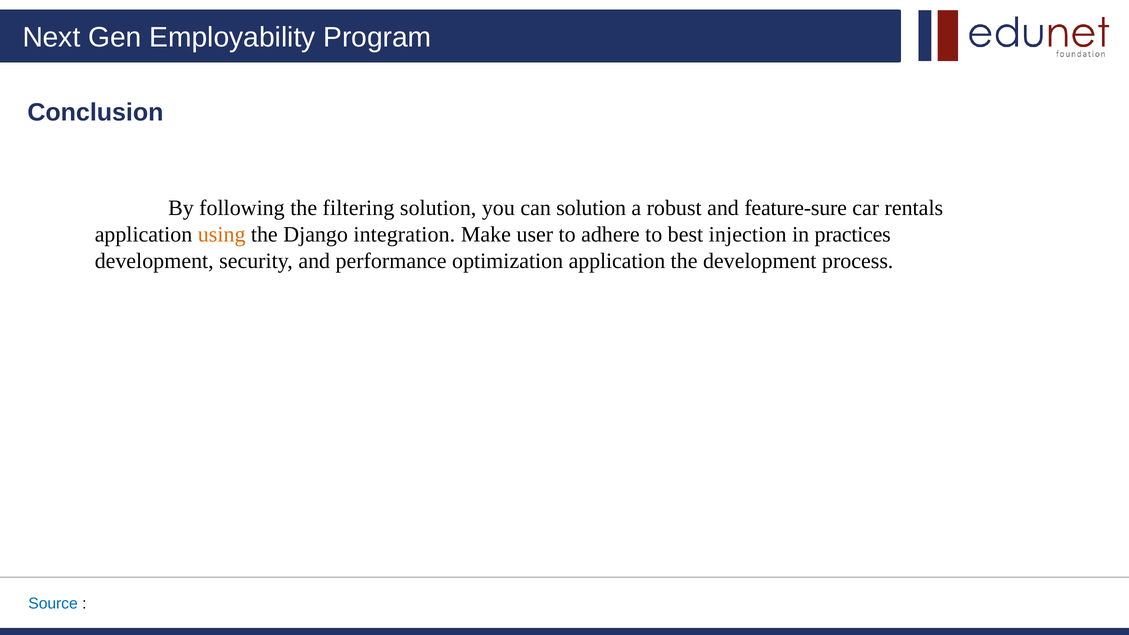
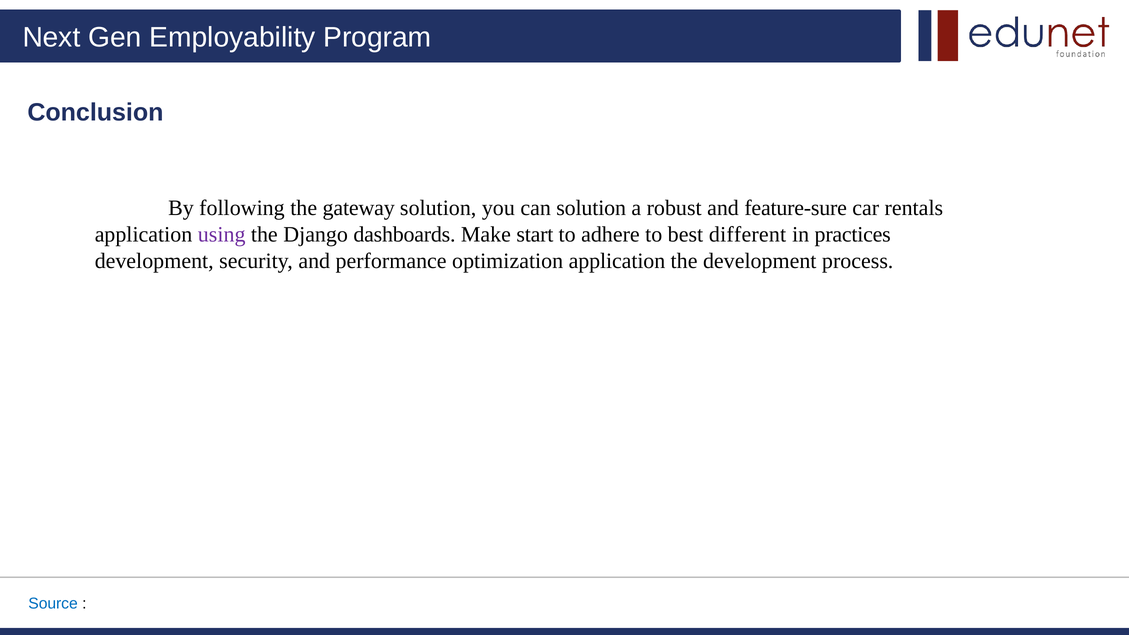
filtering: filtering -> gateway (359, 208)
using colour: orange -> purple (222, 234)
integration: integration -> dashboards (404, 234)
user: user -> start (535, 234)
injection: injection -> different (748, 234)
